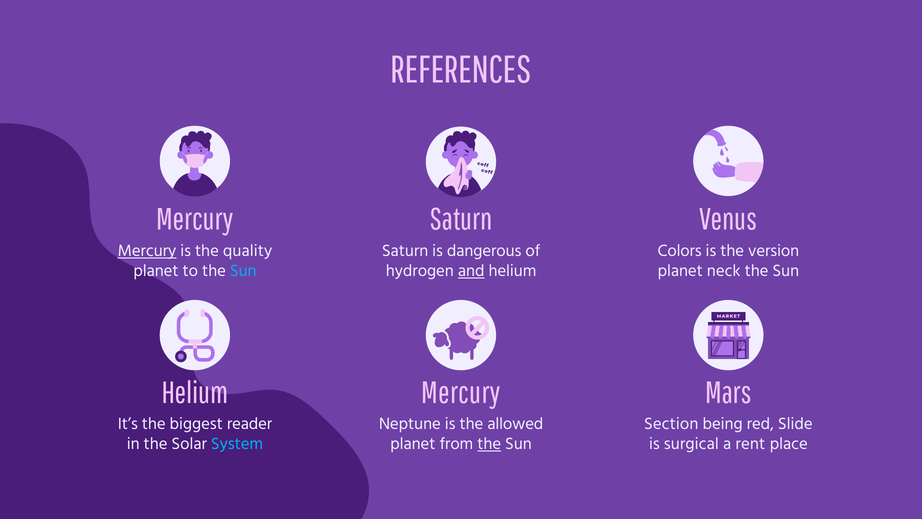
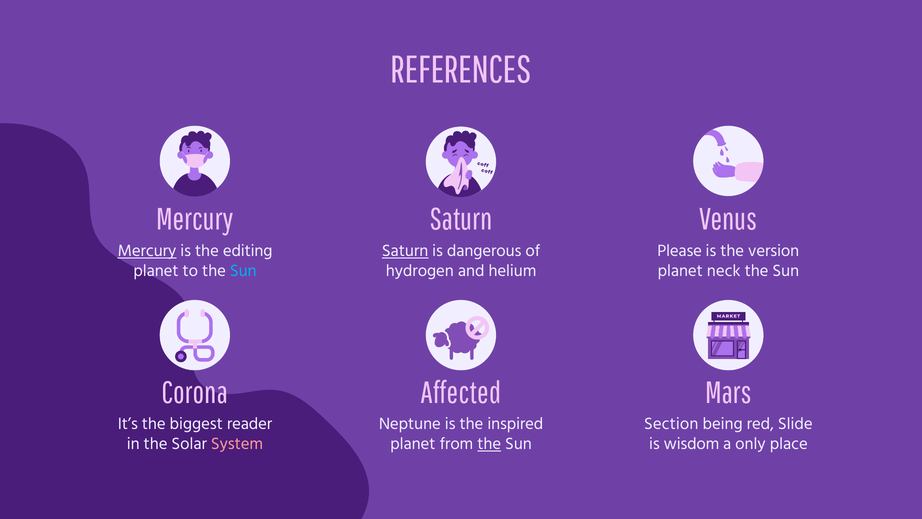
quality: quality -> editing (248, 250)
Saturn underline: none -> present (405, 250)
Colors: Colors -> Please (680, 250)
and underline: present -> none (471, 270)
Helium: Helium -> Corona (195, 393)
Mercury: Mercury -> Affected (461, 393)
allowed: allowed -> inspired (515, 423)
System colour: light blue -> pink (237, 443)
surgical: surgical -> wisdom (691, 443)
rent: rent -> only (750, 443)
